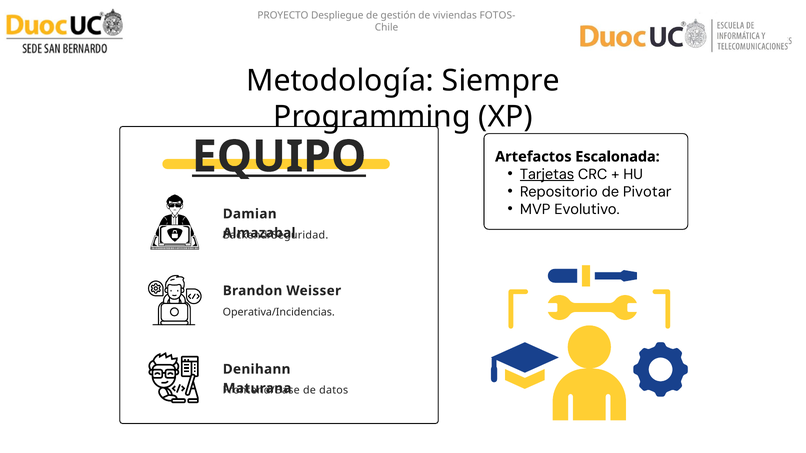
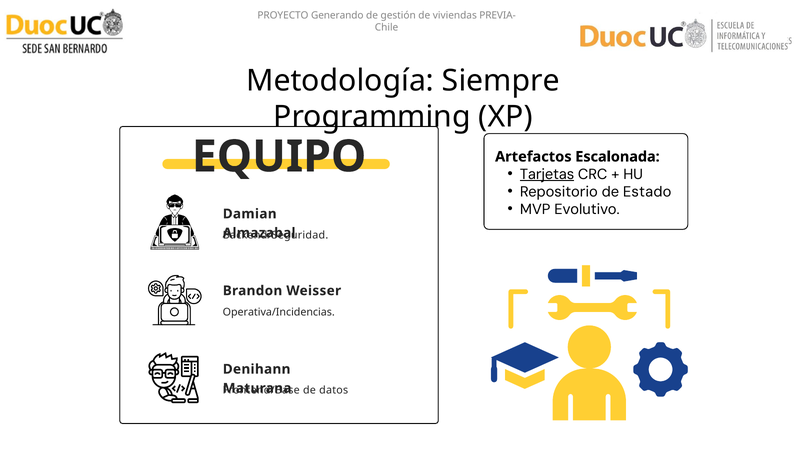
Despliegue: Despliegue -> Generando (337, 16)
FOTOS-: FOTOS- -> PREVIA- (498, 16)
EQUIPO underline: present -> none (279, 157)
Pivotar: Pivotar -> Estado (647, 192)
